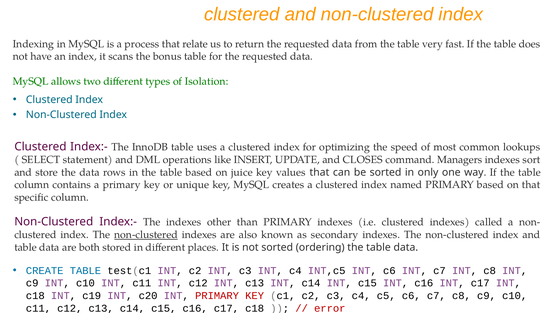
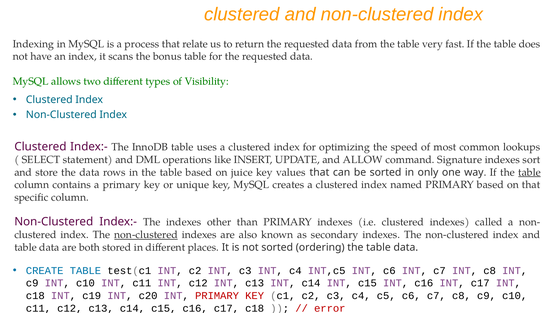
Isolation: Isolation -> Visibility (207, 82)
CLOSES: CLOSES -> ALLOW (363, 160)
Managers: Managers -> Signature (460, 160)
table underline: none -> present (530, 172)
